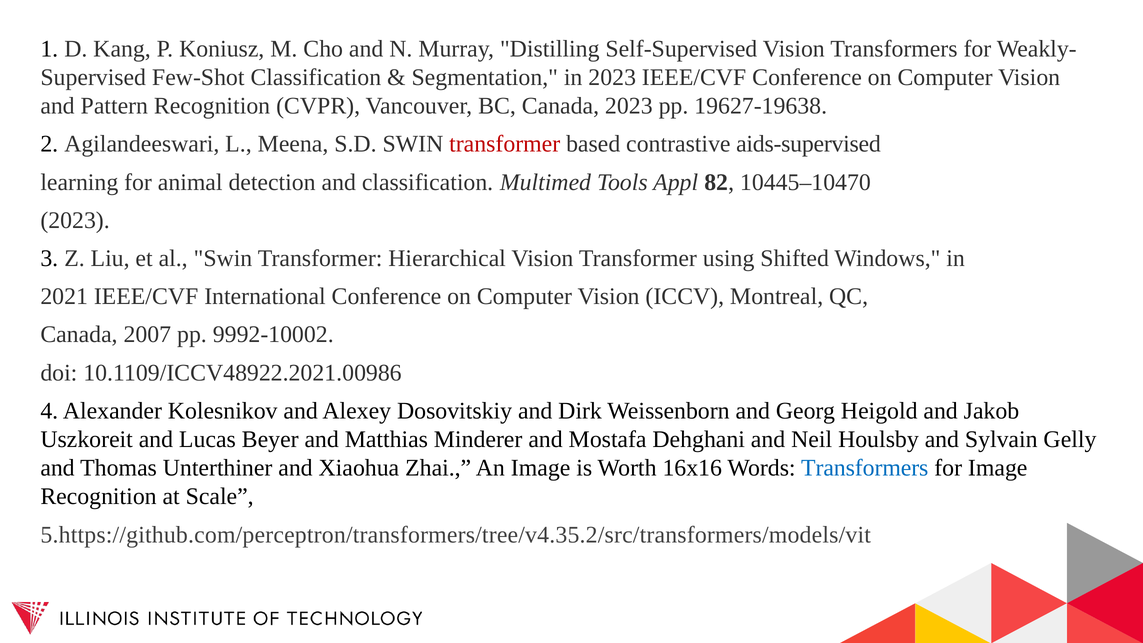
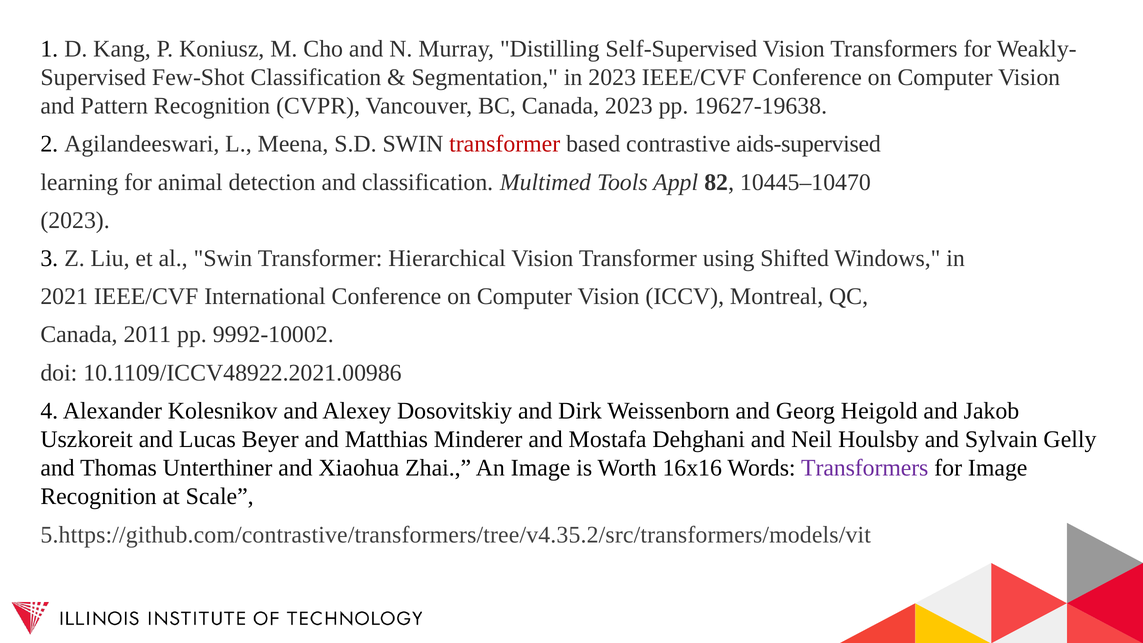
2007: 2007 -> 2011 (147, 335)
Transformers colour: blue -> purple (865, 468)
5.https://github.com/perceptron/transformers/tree/v4.35.2/src/transformers/models/vit: 5.https://github.com/perceptron/transformers/tree/v4.35.2/src/transformers/models/vit -> 5.https://github.com/contrastive/transformers/tree/v4.35.2/src/transformers/models/vit (456, 535)
